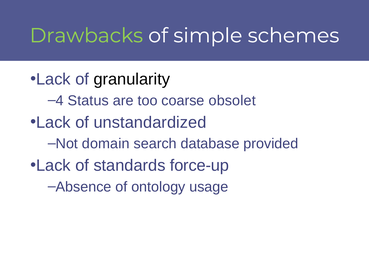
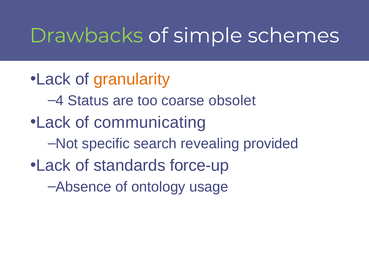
granularity colour: black -> orange (132, 79)
unstandardized: unstandardized -> communicating (150, 122)
domain: domain -> specific (106, 144)
database: database -> revealing (210, 144)
